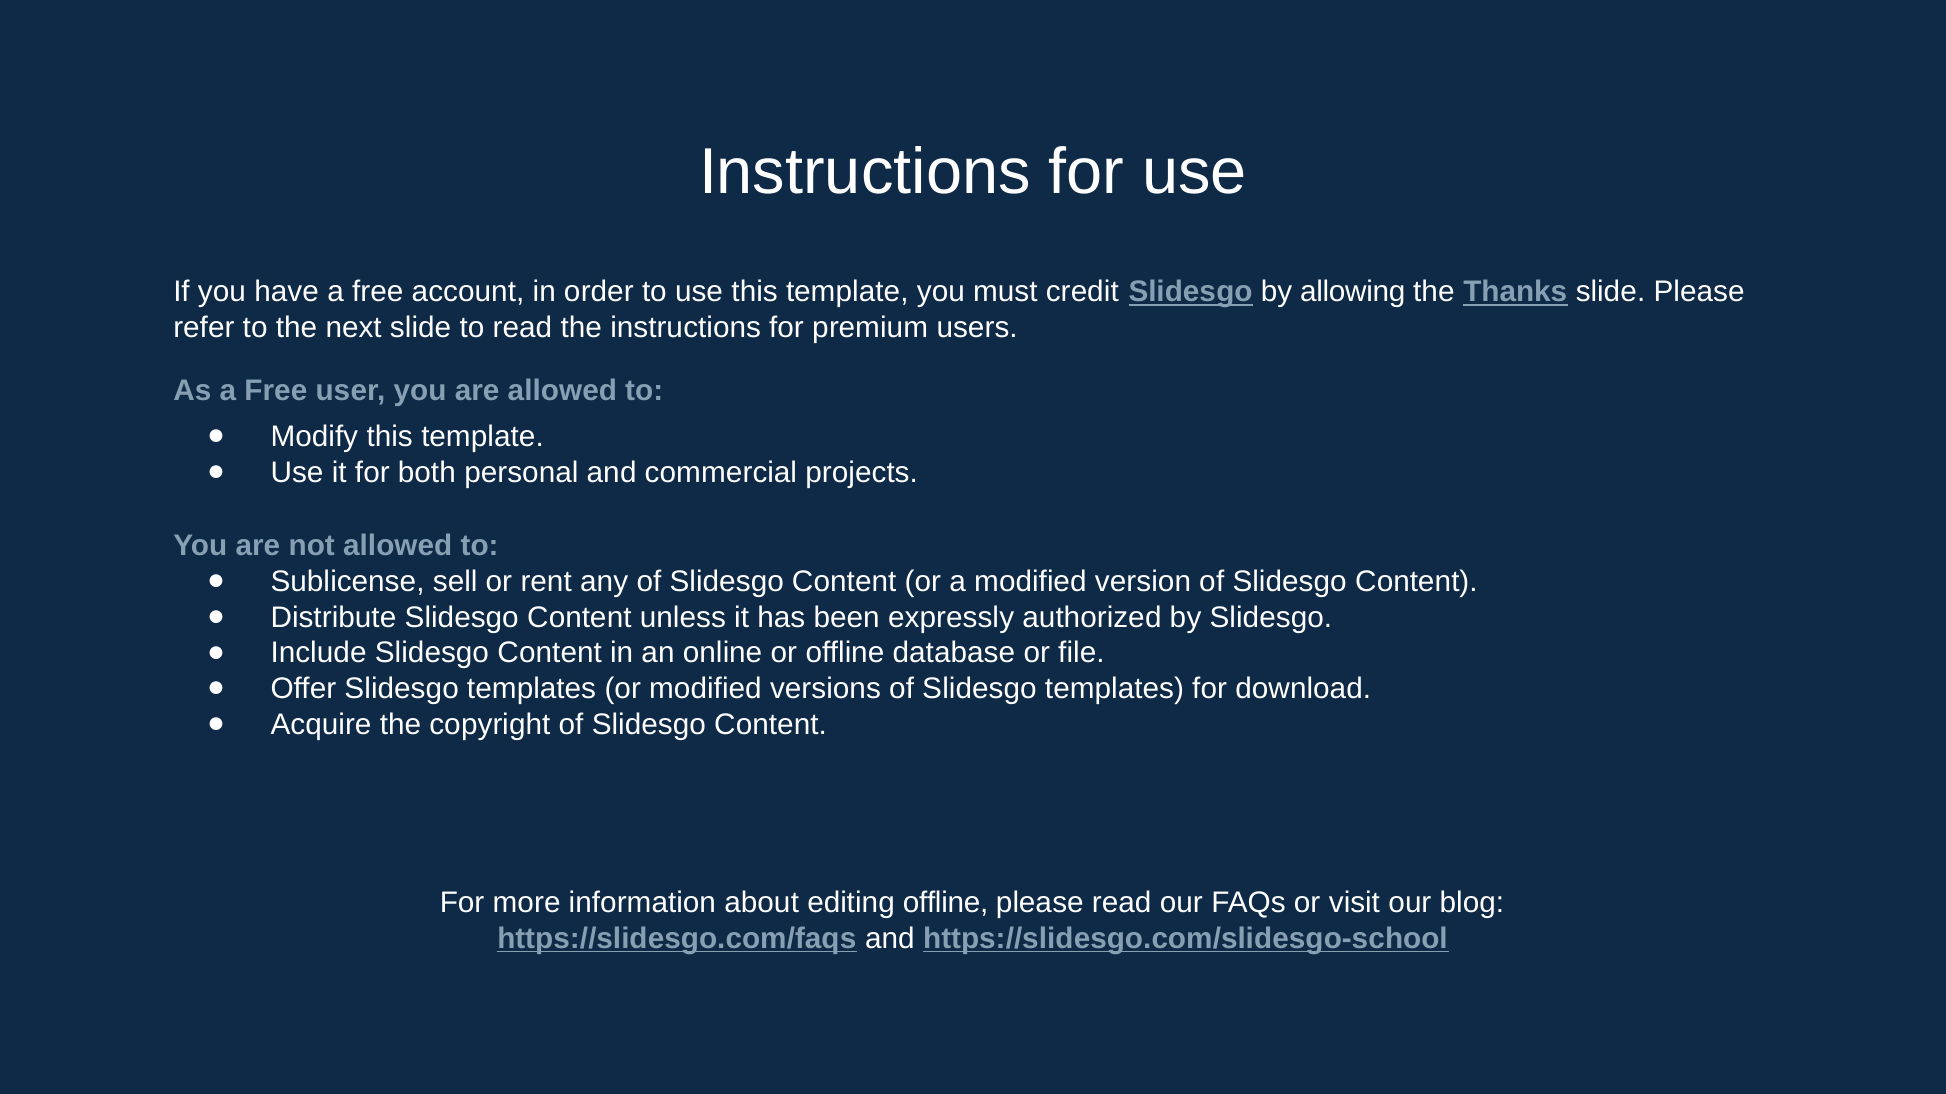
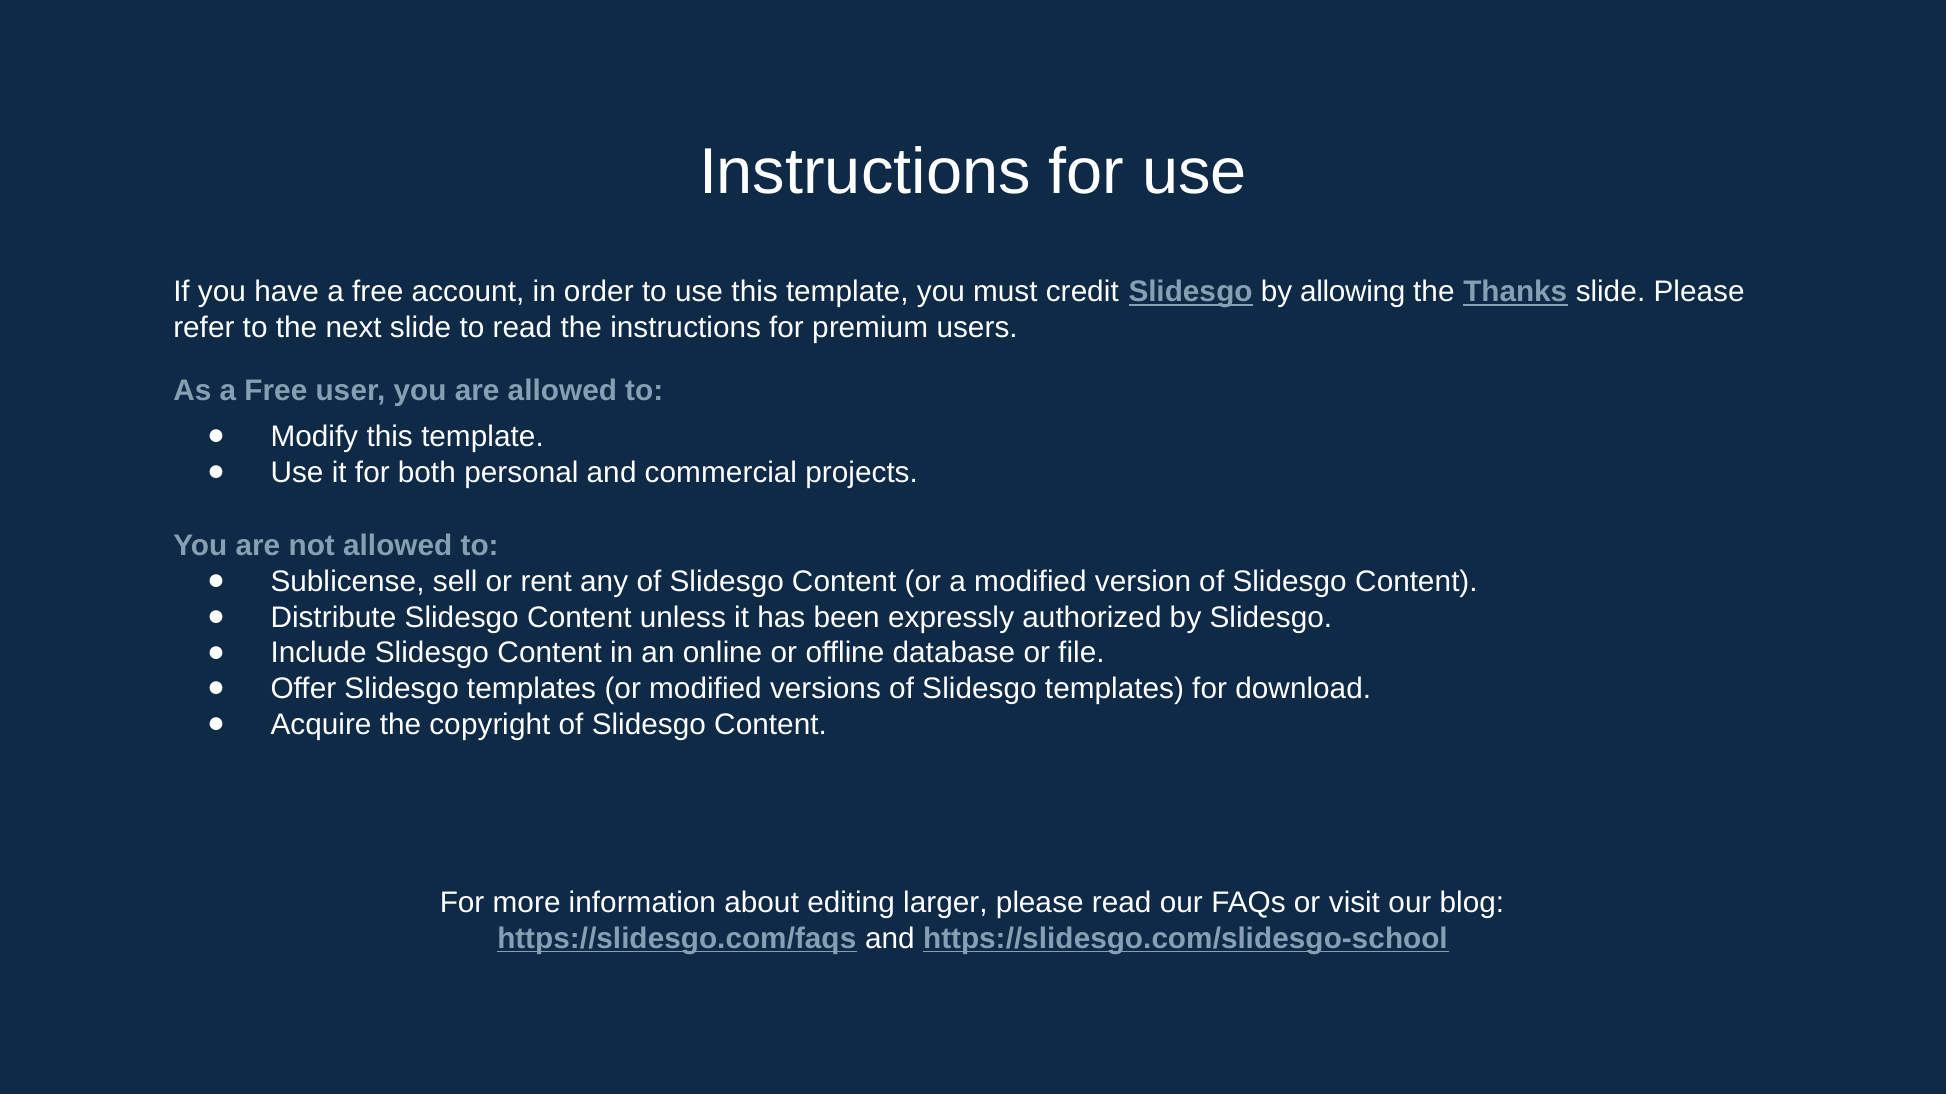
editing offline: offline -> larger (945, 903)
